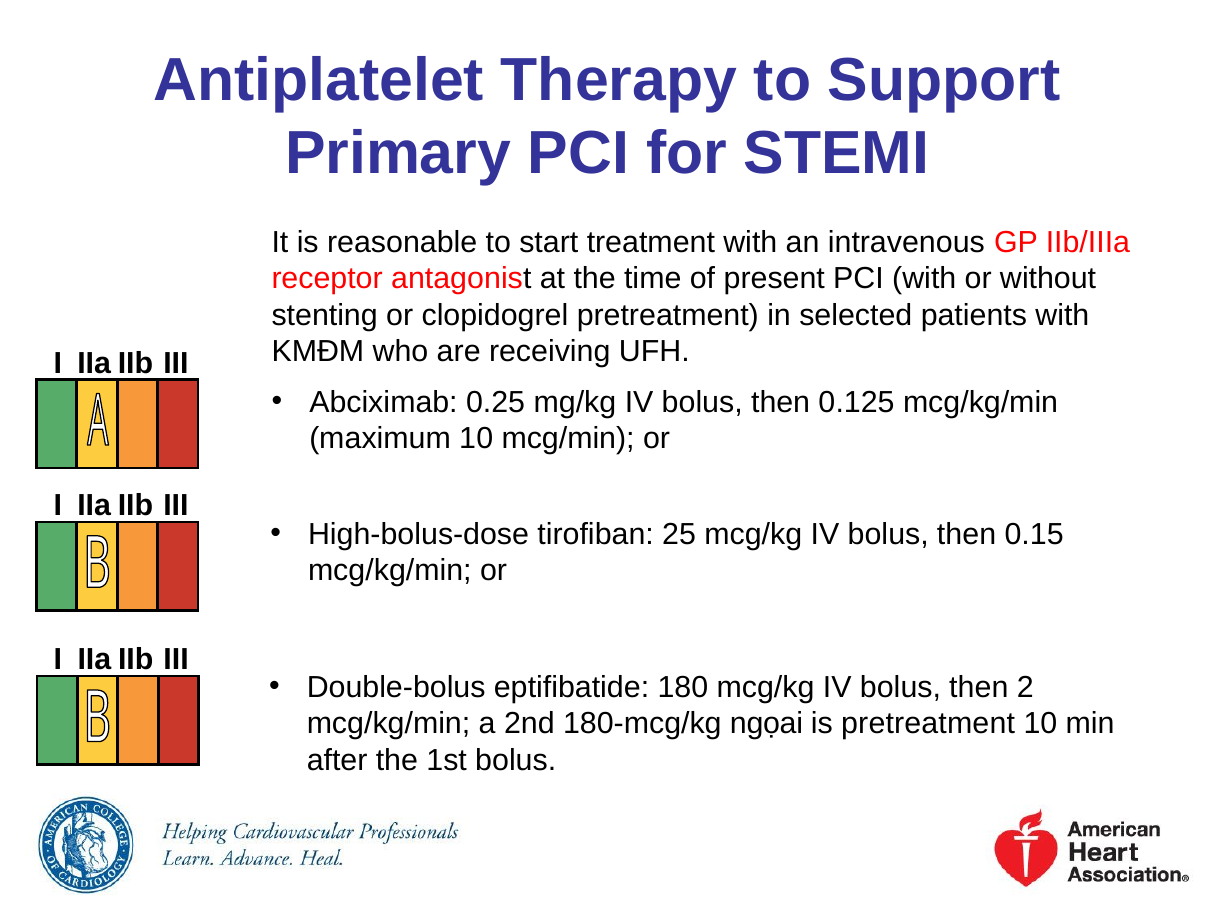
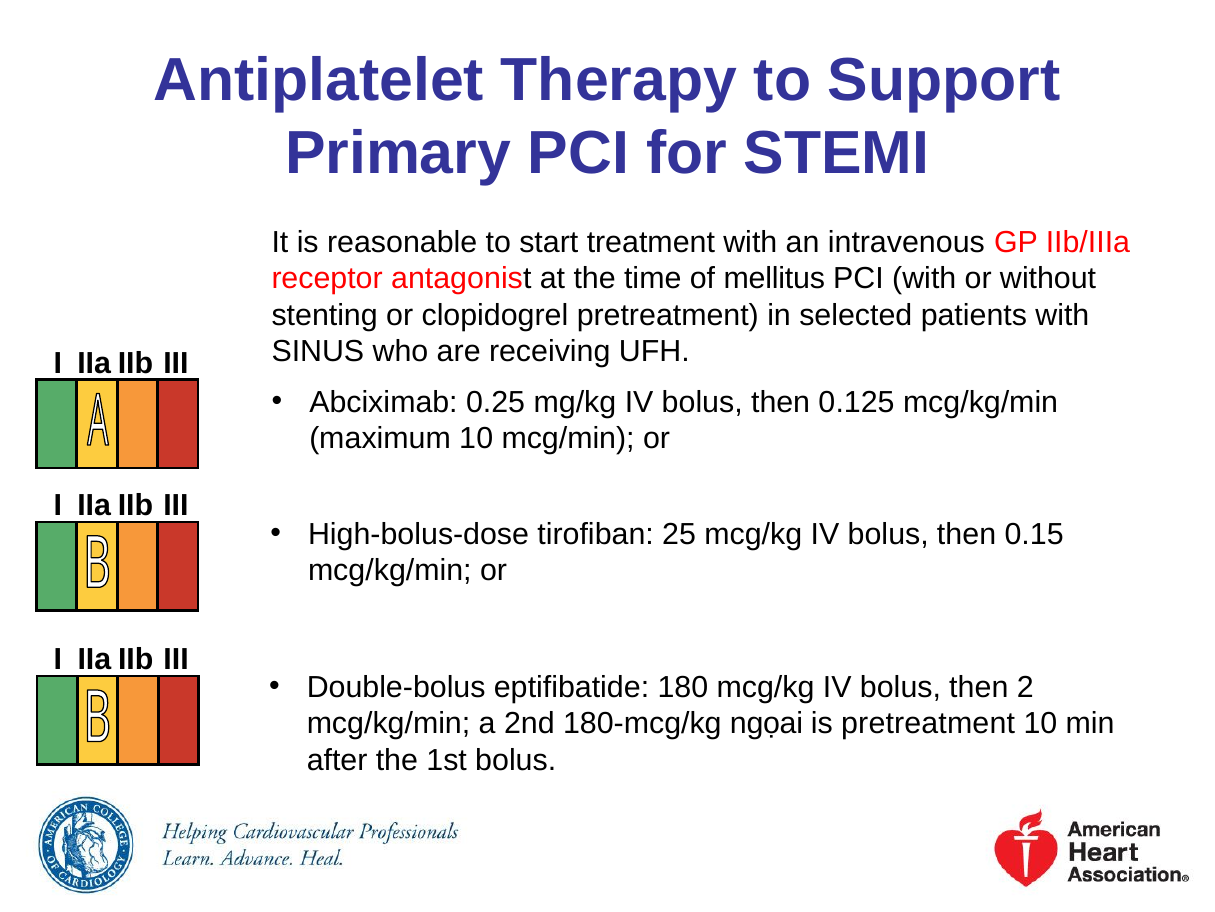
present: present -> mellitus (774, 279)
KMĐM: KMĐM -> SINUS (318, 352)
